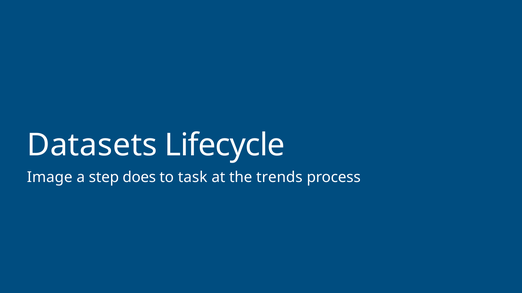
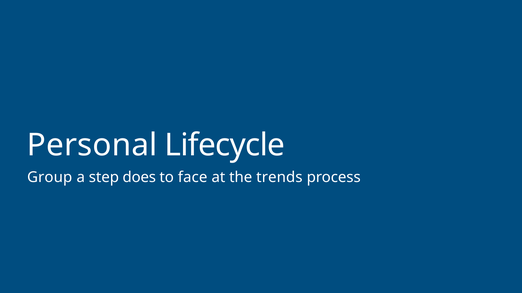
Datasets: Datasets -> Personal (92, 145)
Image: Image -> Group (50, 178)
task: task -> face (193, 178)
